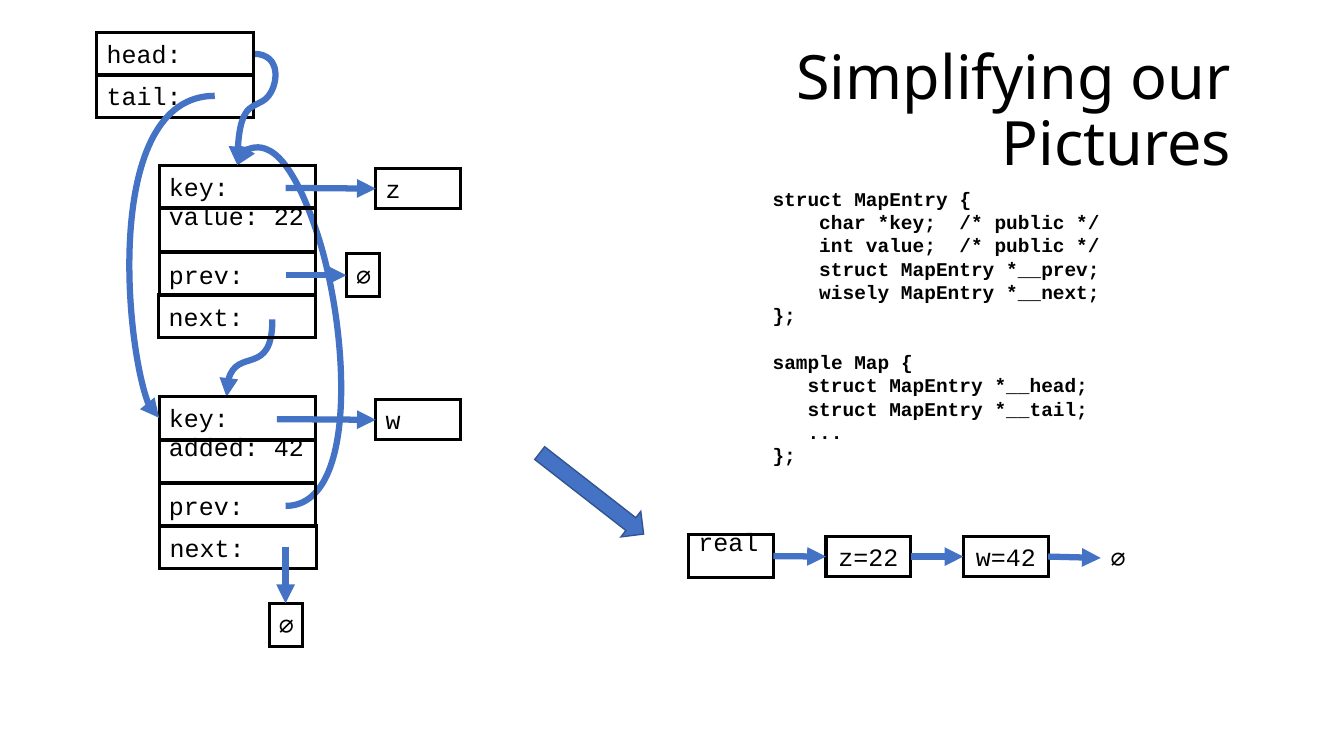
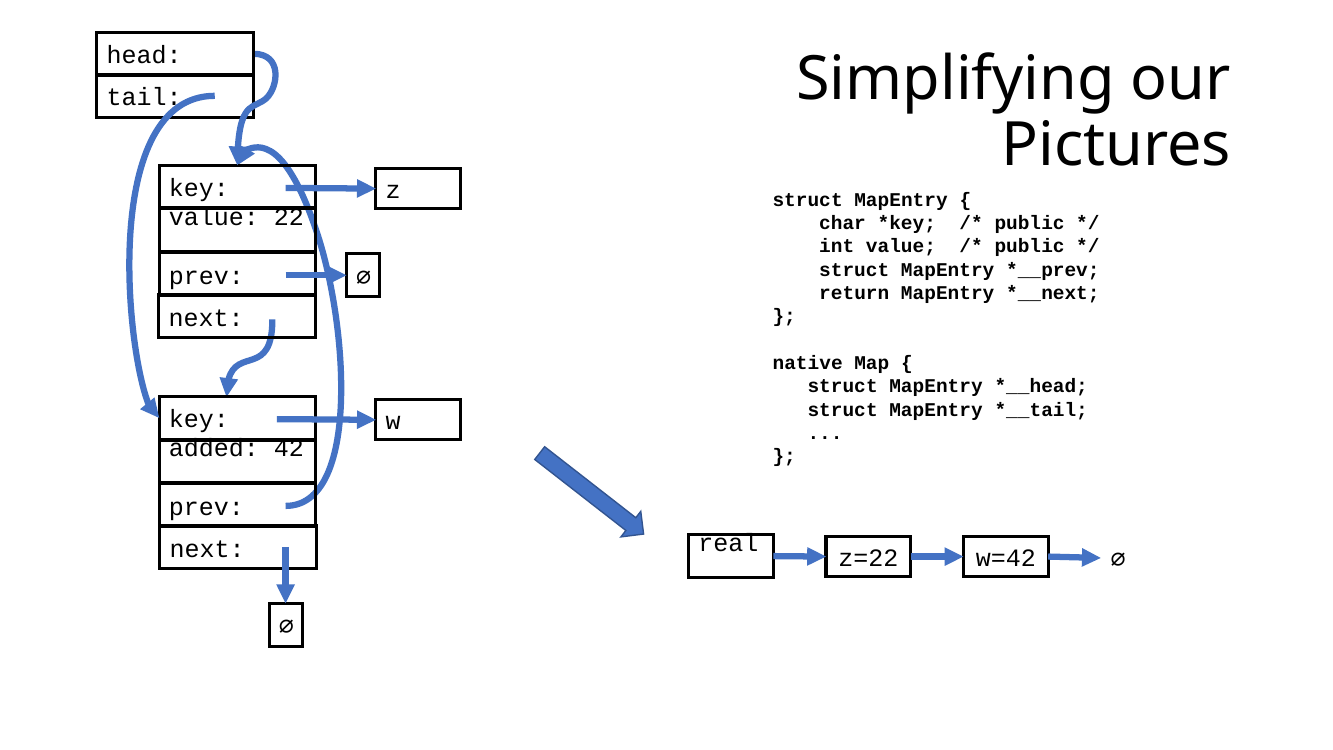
wisely: wisely -> return (854, 293)
sample: sample -> native (808, 363)
